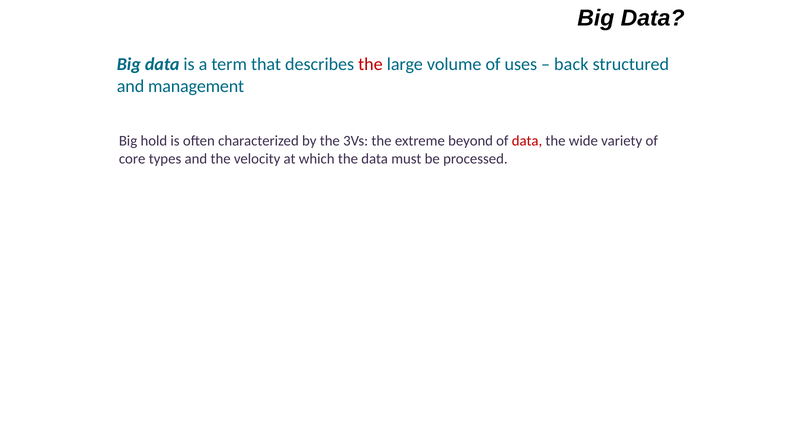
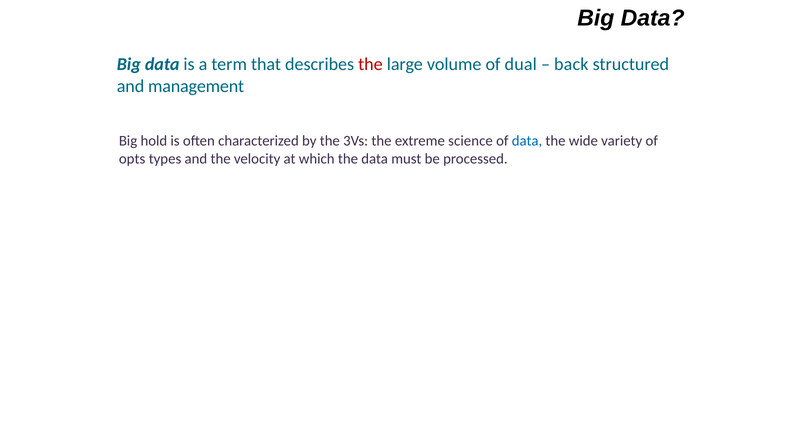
uses: uses -> dual (521, 64)
beyond: beyond -> science (471, 141)
data colour: red -> blue (527, 141)
core: core -> opts (132, 159)
